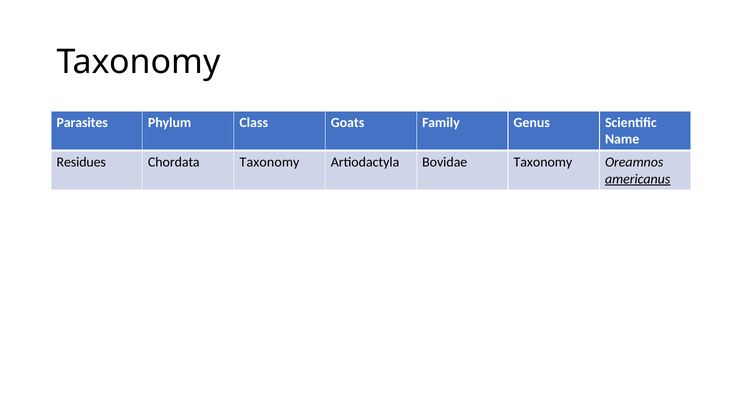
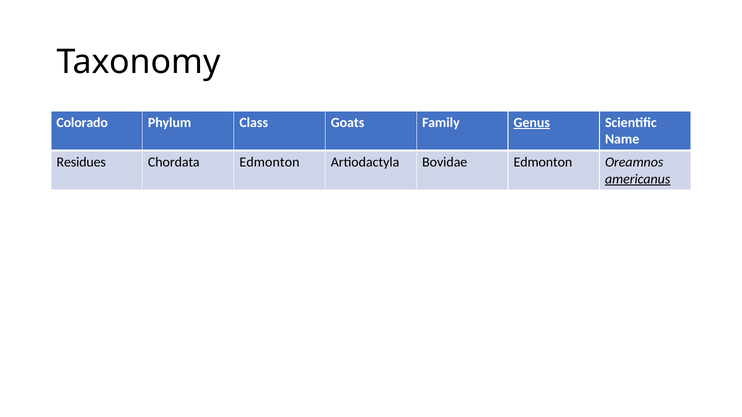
Parasites: Parasites -> Colorado (82, 123)
Genus underline: none -> present (532, 123)
Chordata Taxonomy: Taxonomy -> Edmonton (270, 162)
Bovidae Taxonomy: Taxonomy -> Edmonton (543, 162)
